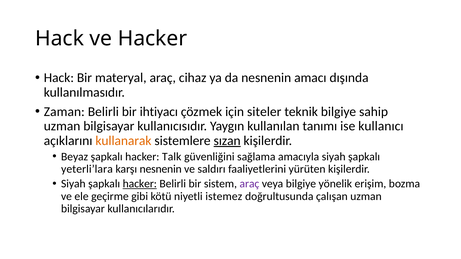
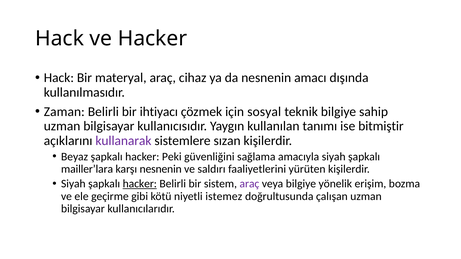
siteler: siteler -> sosyal (264, 112)
kullanıcı: kullanıcı -> bitmiştir (381, 126)
kullanarak colour: orange -> purple (123, 141)
sızan underline: present -> none (227, 141)
Talk: Talk -> Peki (172, 157)
yeterli’lara: yeterli’lara -> mailler’lara (87, 169)
